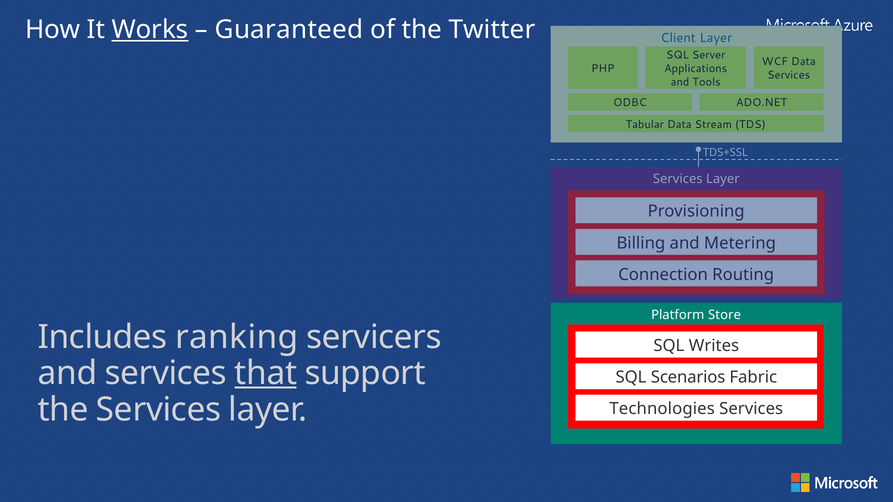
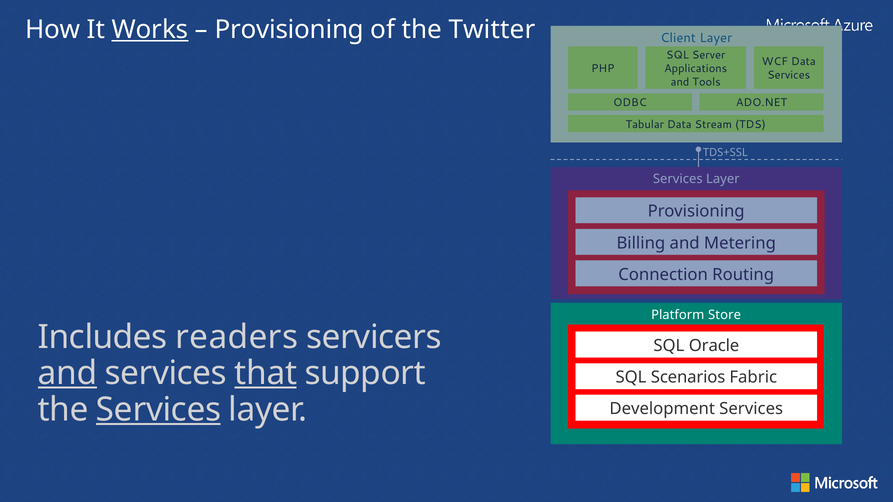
Guaranteed: Guaranteed -> Provisioning (289, 30)
ranking: ranking -> readers (237, 337)
Writes: Writes -> Oracle (714, 346)
and underline: none -> present (67, 374)
Services underline: none -> present (159, 410)
Technologies: Technologies -> Development (662, 409)
